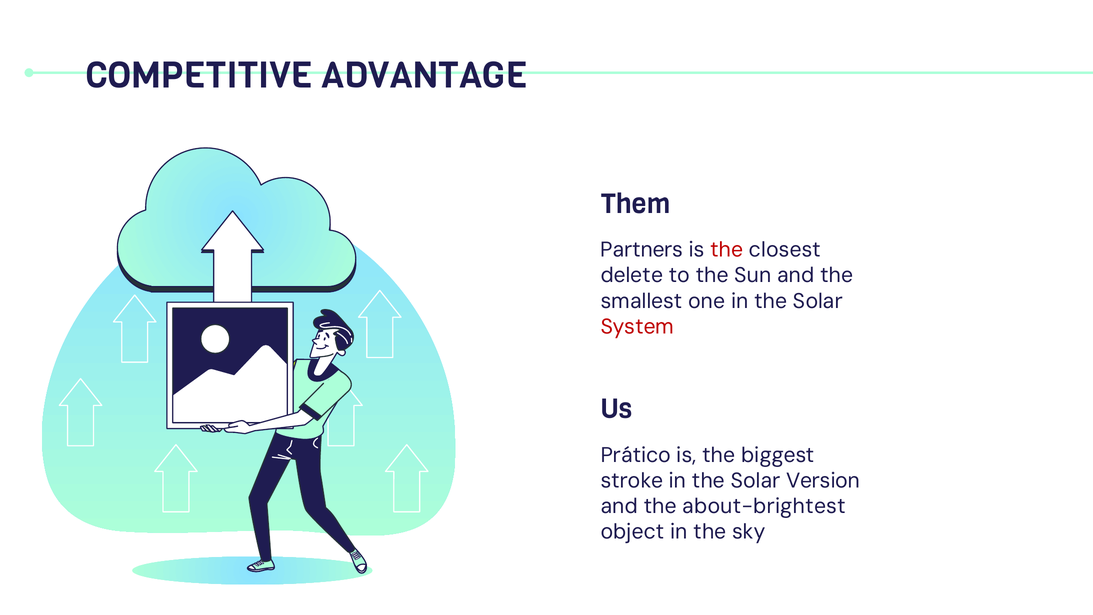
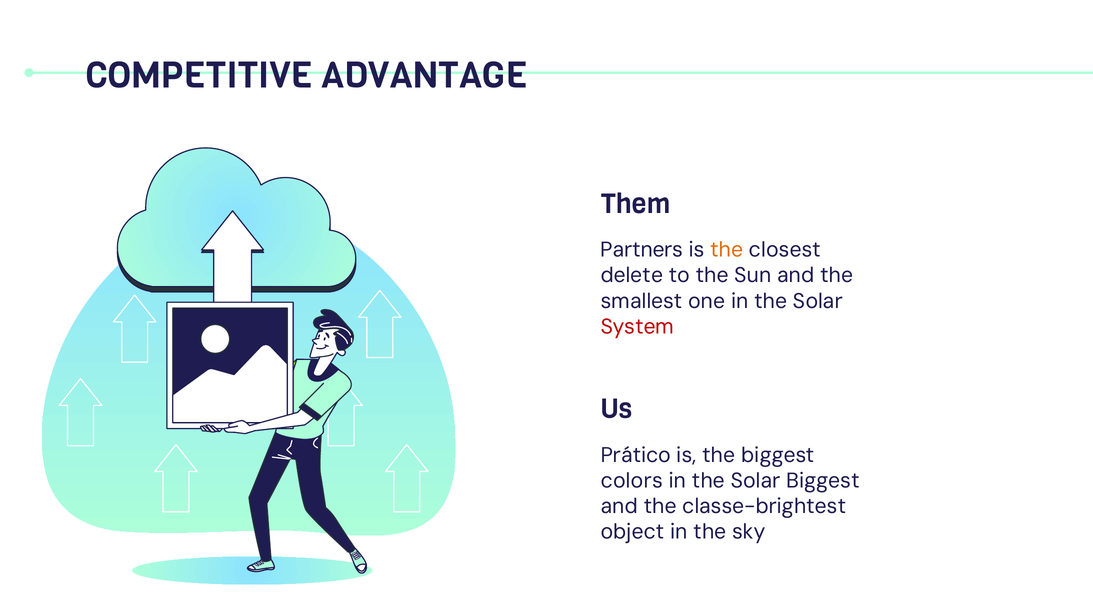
the colour: red -> orange (727, 250)
stroke: stroke -> colors (632, 480)
Solar Version: Version -> Biggest (823, 480)
about-brightest: about-brightest -> classe-brightest (764, 506)
